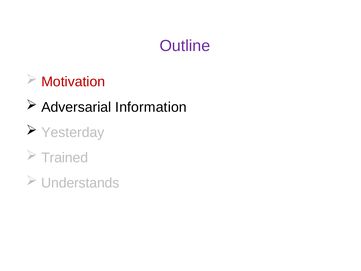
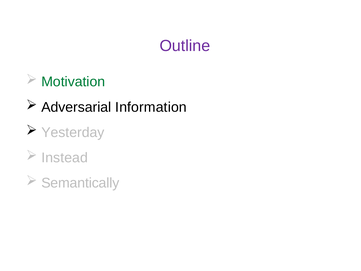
Motivation colour: red -> green (73, 82)
Trained: Trained -> Instead (65, 158)
Understands: Understands -> Semantically (80, 183)
